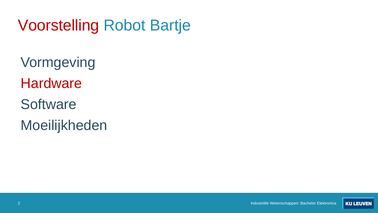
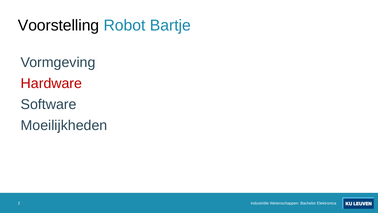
Voorstelling colour: red -> black (59, 25)
